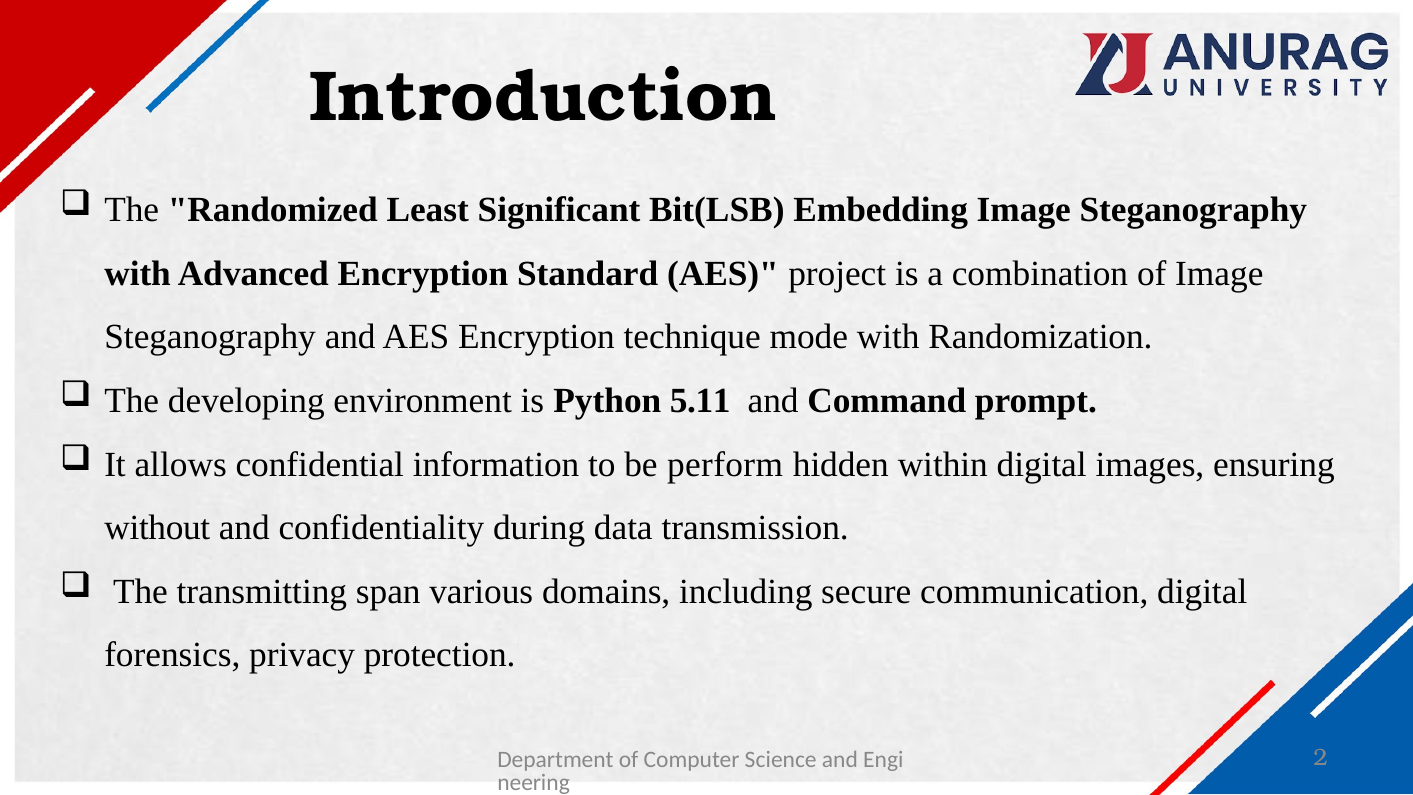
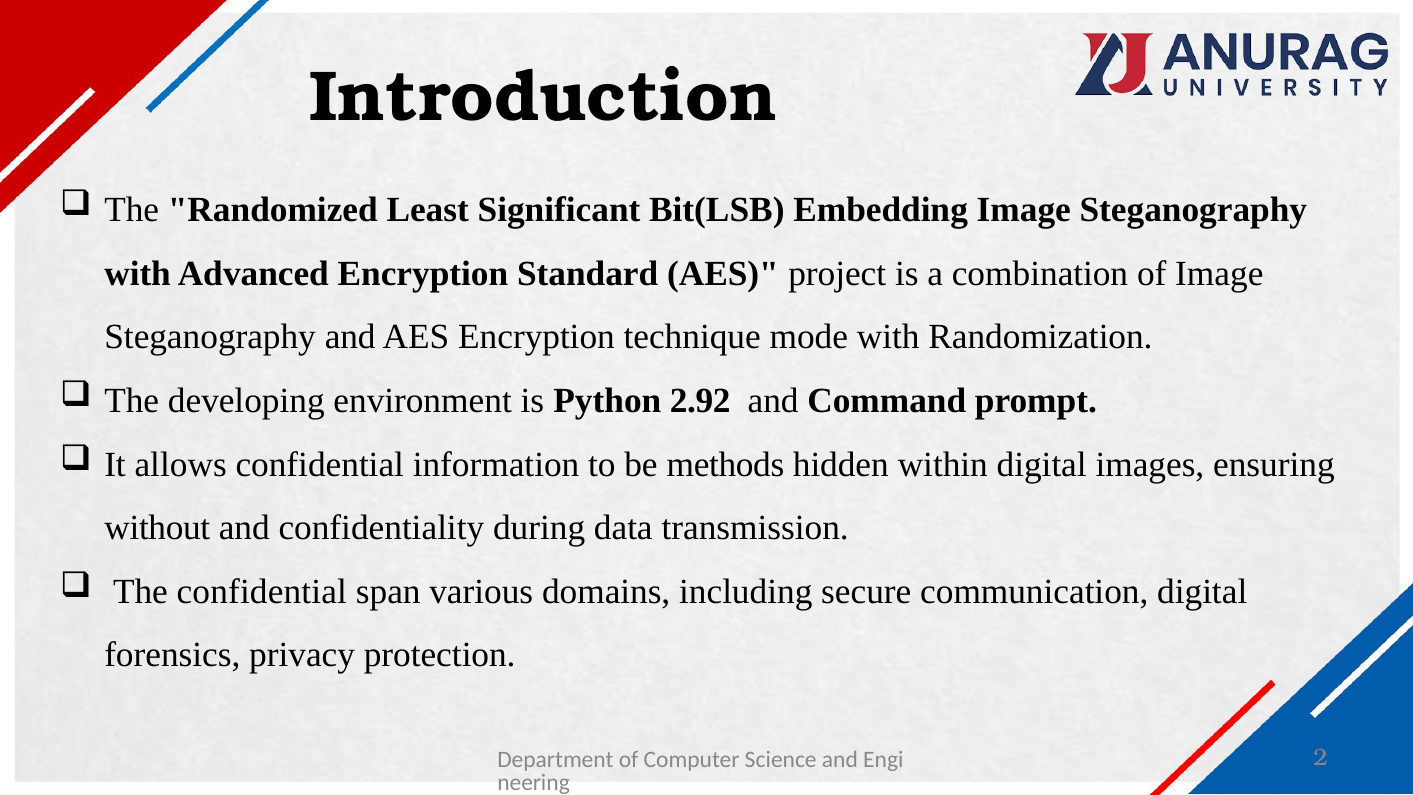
5.11: 5.11 -> 2.92 (700, 401)
perform: perform -> methods (725, 464)
The transmitting: transmitting -> confidential (262, 591)
